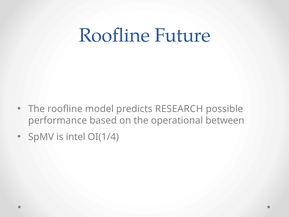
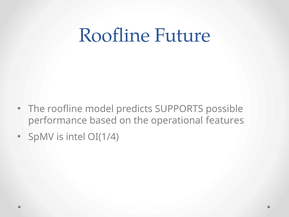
RESEARCH: RESEARCH -> SUPPORTS (179, 109)
between: between -> features (225, 120)
